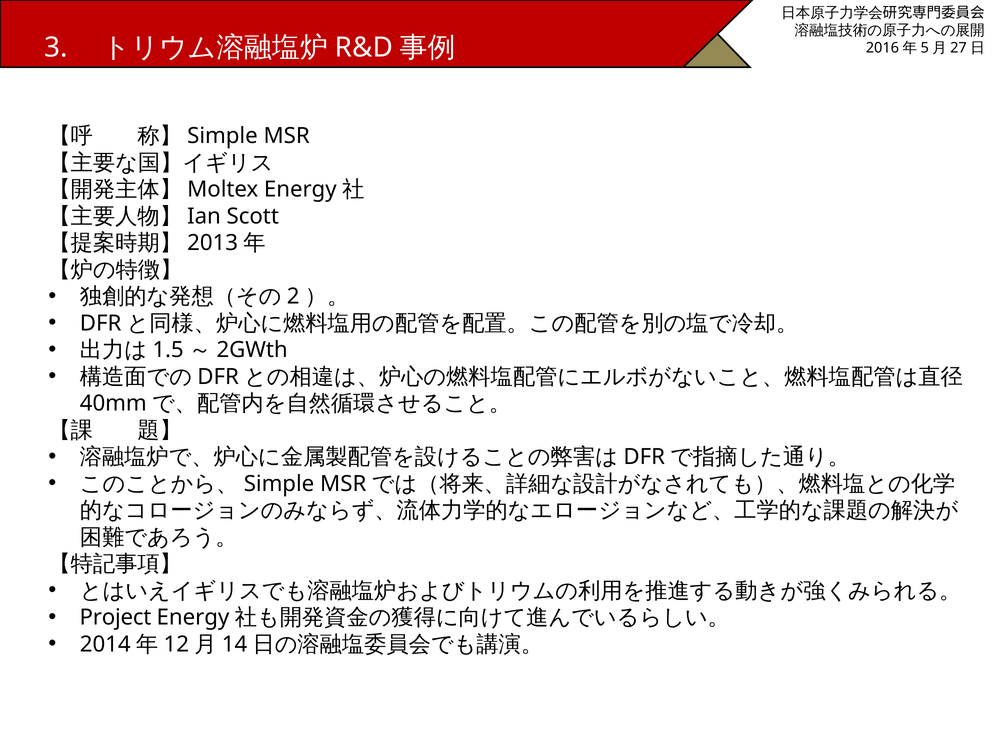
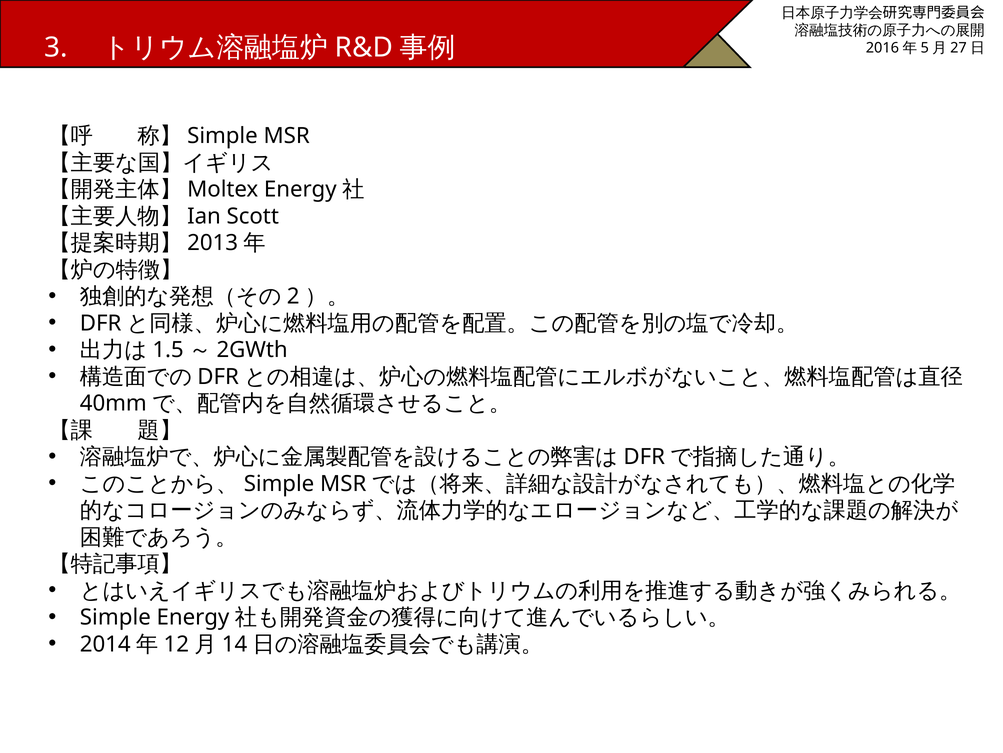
Project: Project -> Simple (115, 617)
